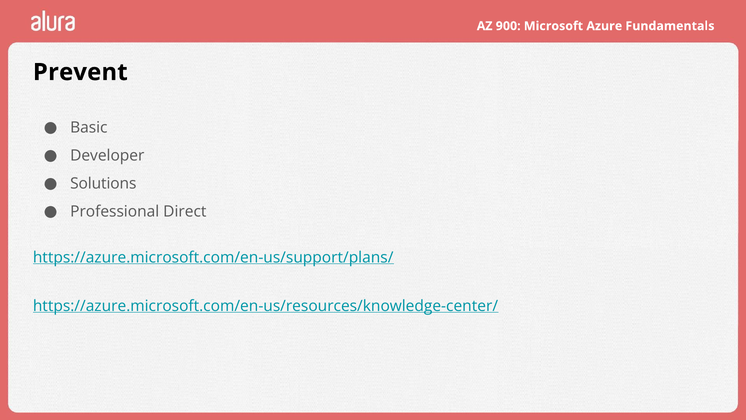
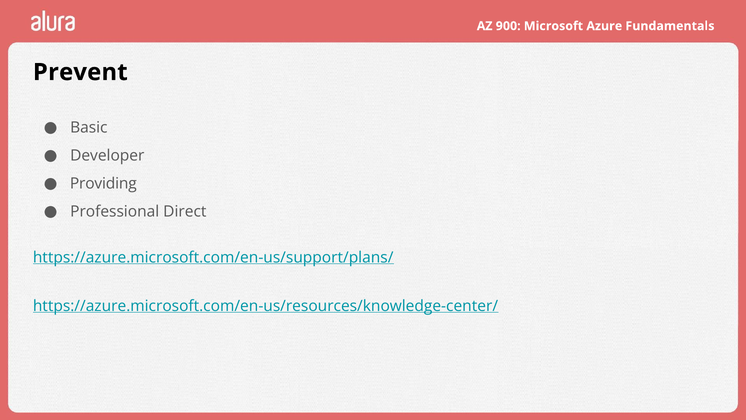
Solutions: Solutions -> Providing (103, 183)
